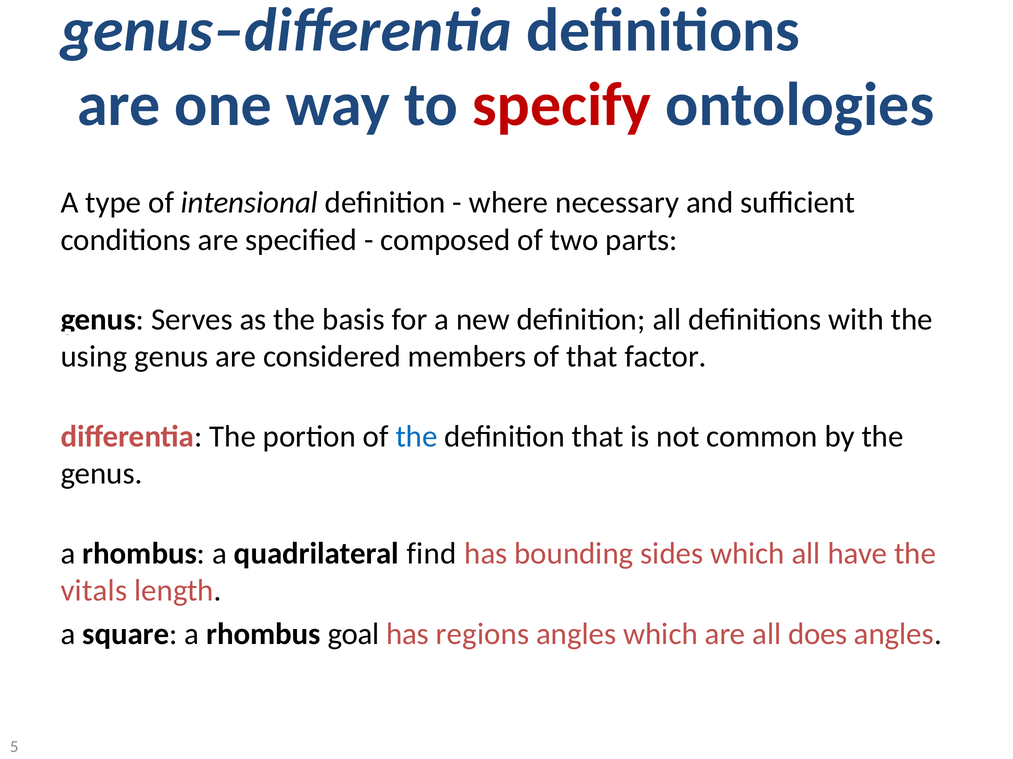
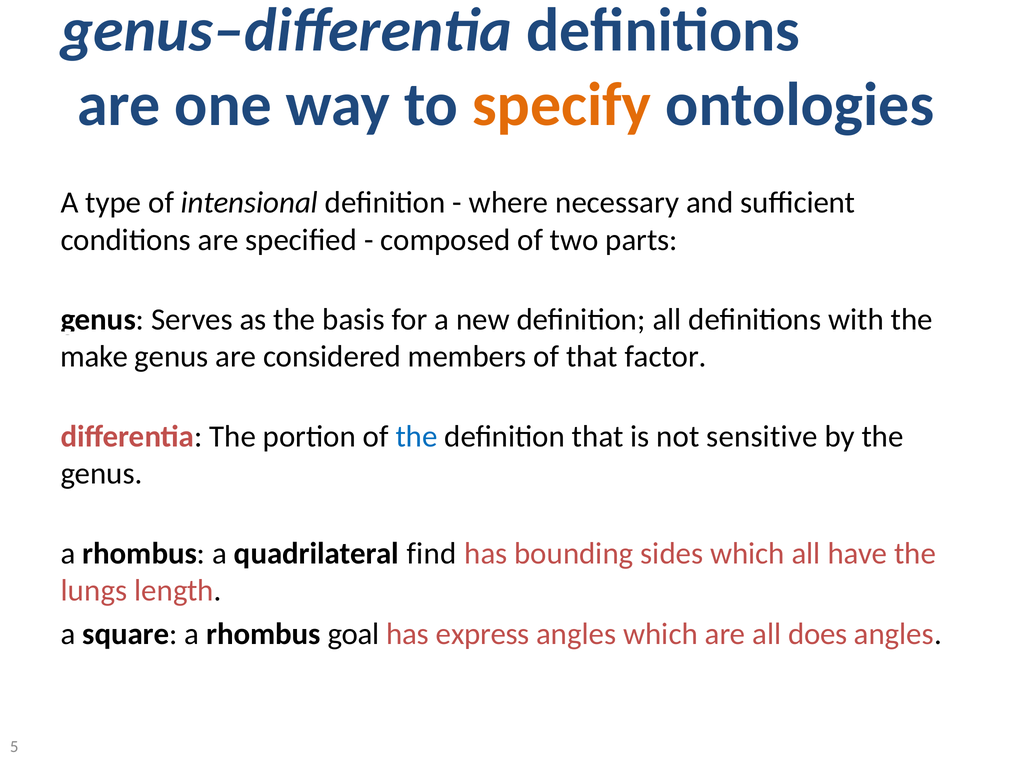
specify colour: red -> orange (562, 105)
using: using -> make (94, 357)
common: common -> sensitive (762, 437)
vitals: vitals -> lungs (94, 591)
regions: regions -> express (483, 634)
